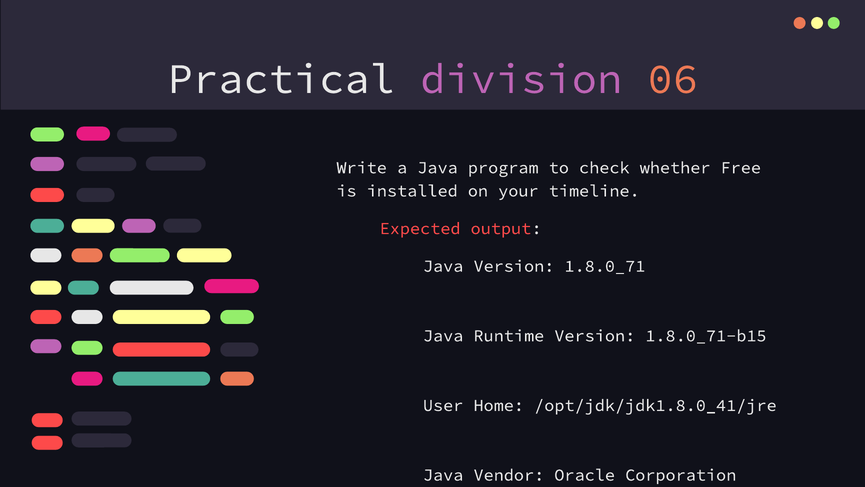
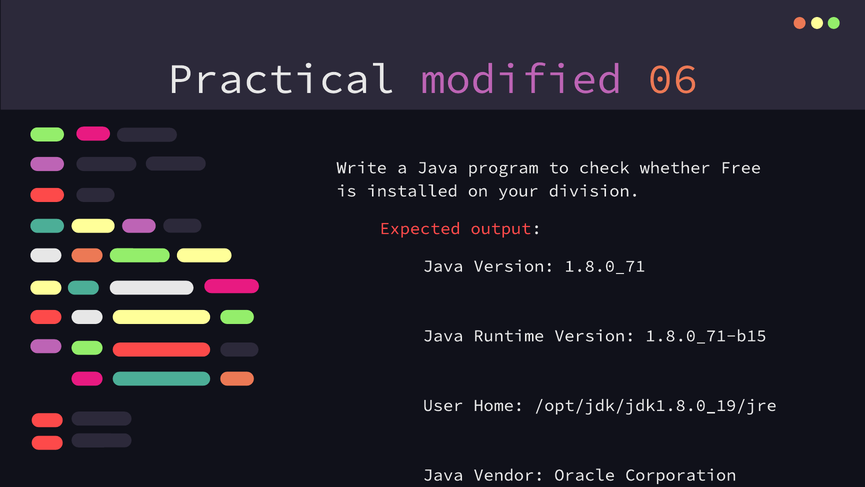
division: division -> modified (521, 79)
timeline: timeline -> division (594, 191)
/opt/jdk/jdk1.8.0_41/jre: /opt/jdk/jdk1.8.0_41/jre -> /opt/jdk/jdk1.8.0_19/jre (655, 405)
